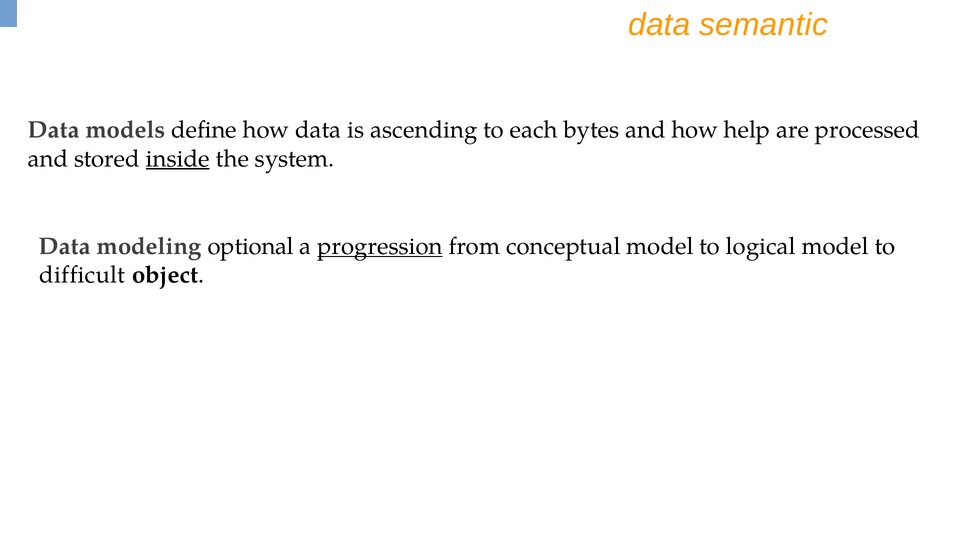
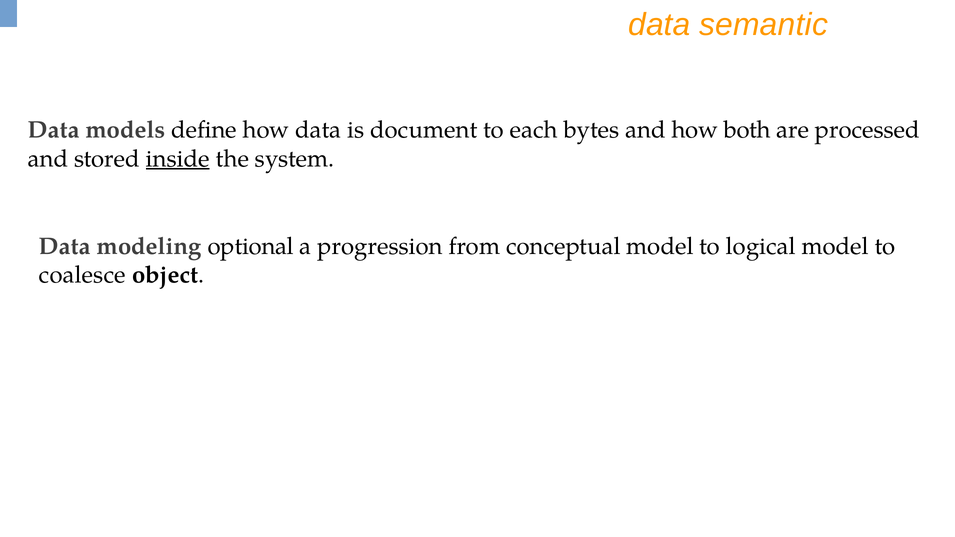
ascending: ascending -> document (424, 130)
help: help -> both (747, 130)
progression underline: present -> none (380, 246)
difficult: difficult -> coalesce (82, 275)
